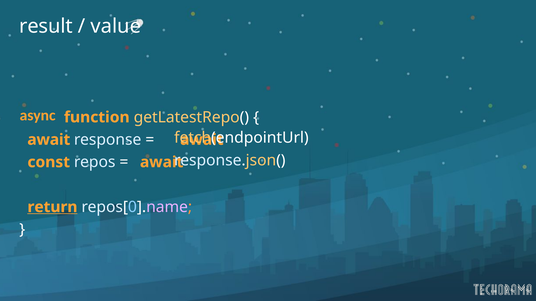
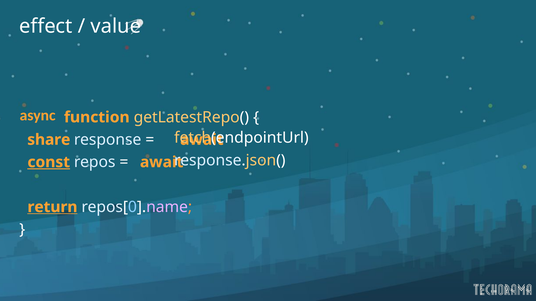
result: result -> effect (46, 26)
await: await -> share (49, 140)
const underline: none -> present (49, 162)
